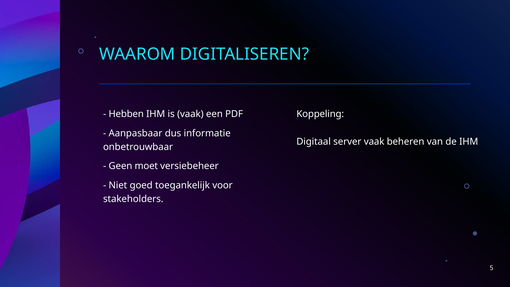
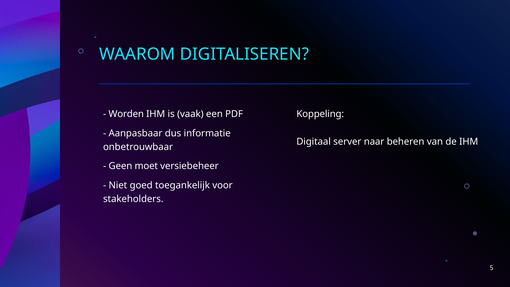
Hebben: Hebben -> Worden (126, 114)
server vaak: vaak -> naar (374, 142)
